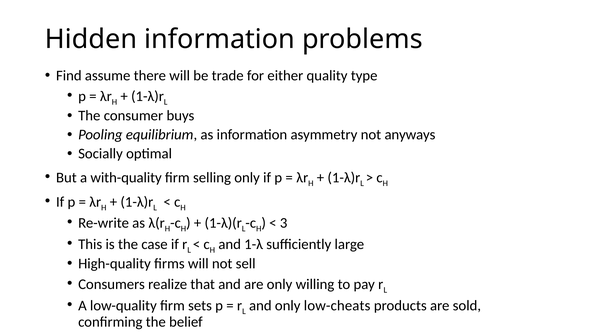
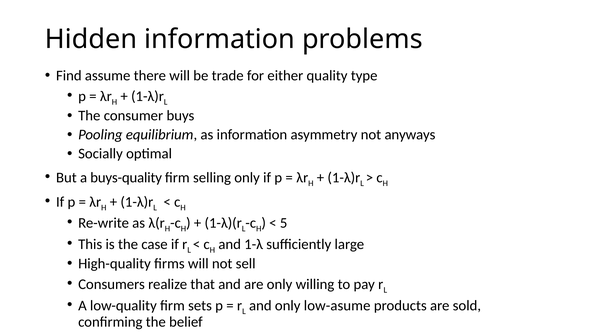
with-quality: with-quality -> buys-quality (126, 177)
3: 3 -> 5 (284, 223)
low-cheats: low-cheats -> low-asume (337, 305)
